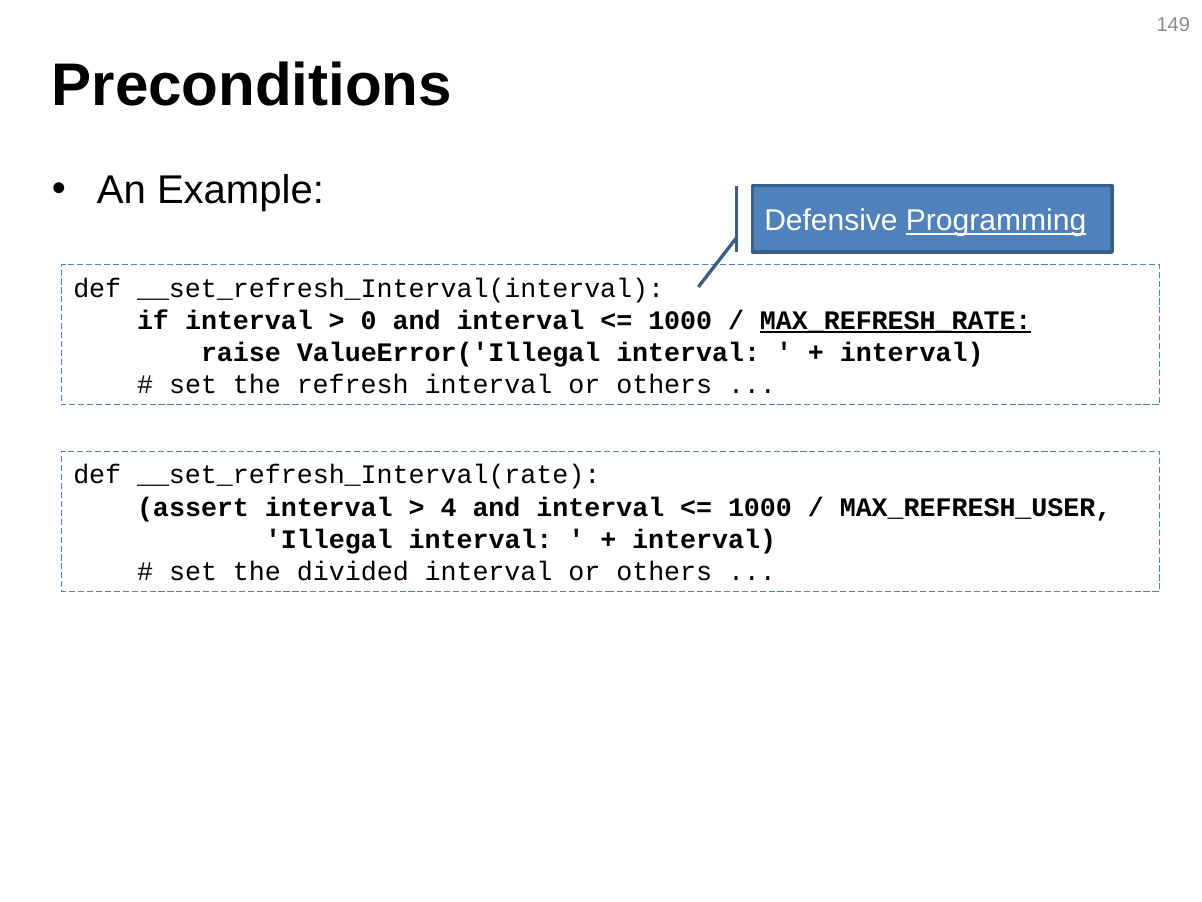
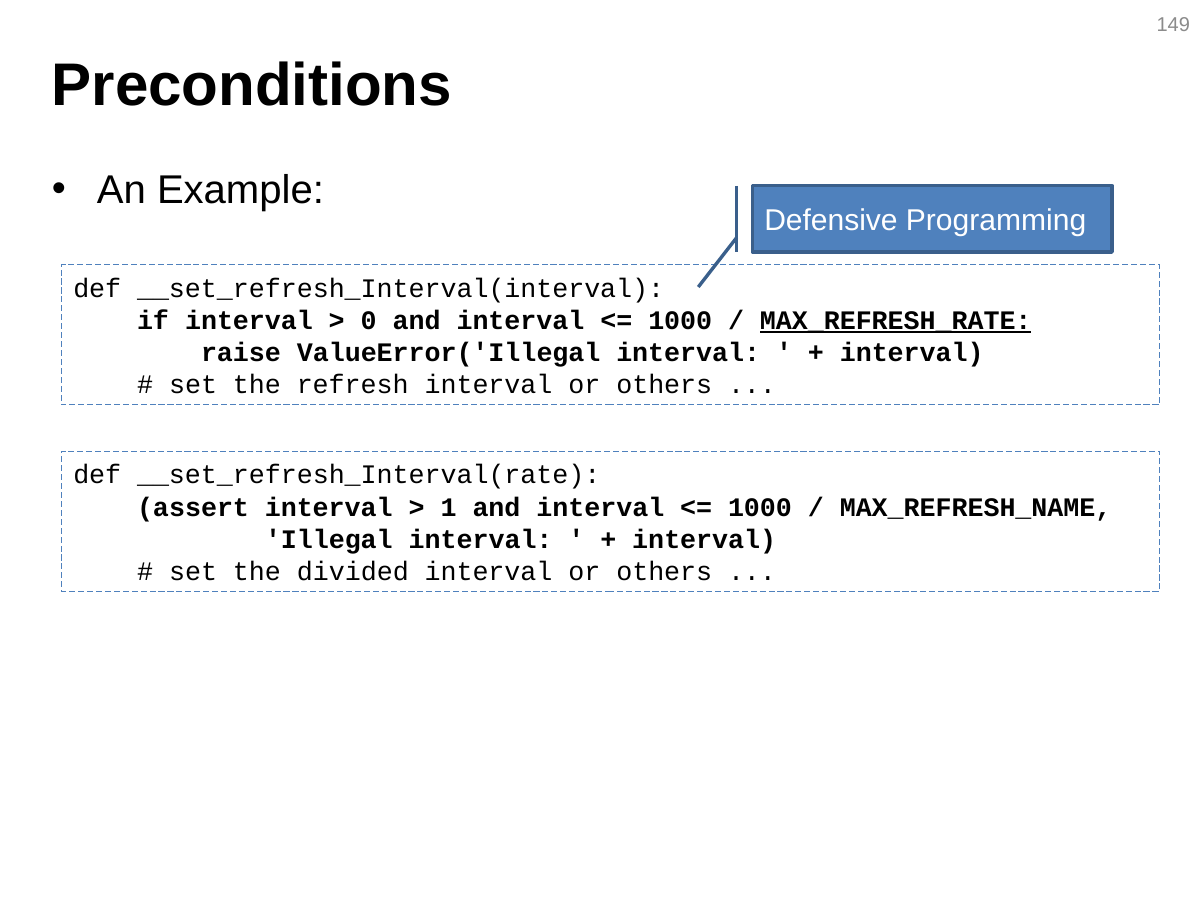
Programming underline: present -> none (996, 221)
4: 4 -> 1 (449, 507)
MAX_REFRESH_USER: MAX_REFRESH_USER -> MAX_REFRESH_NAME (976, 507)
